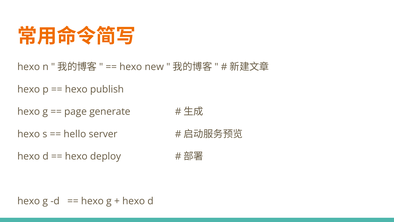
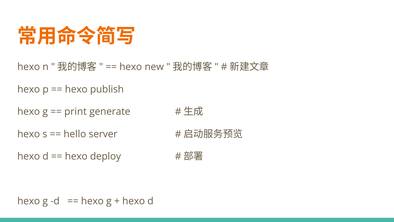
page: page -> print (75, 112)
